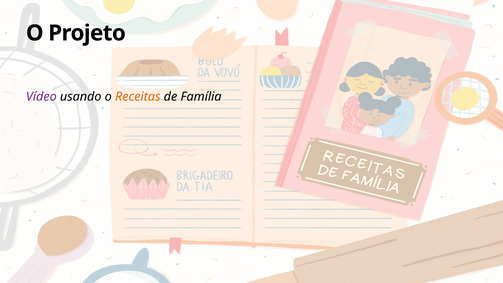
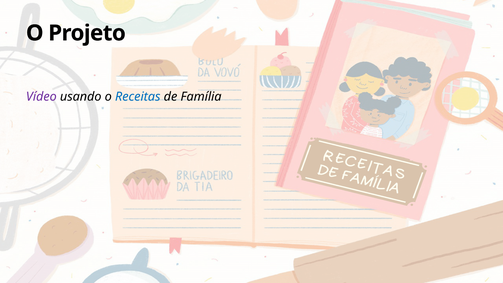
Receitas colour: orange -> blue (138, 97)
